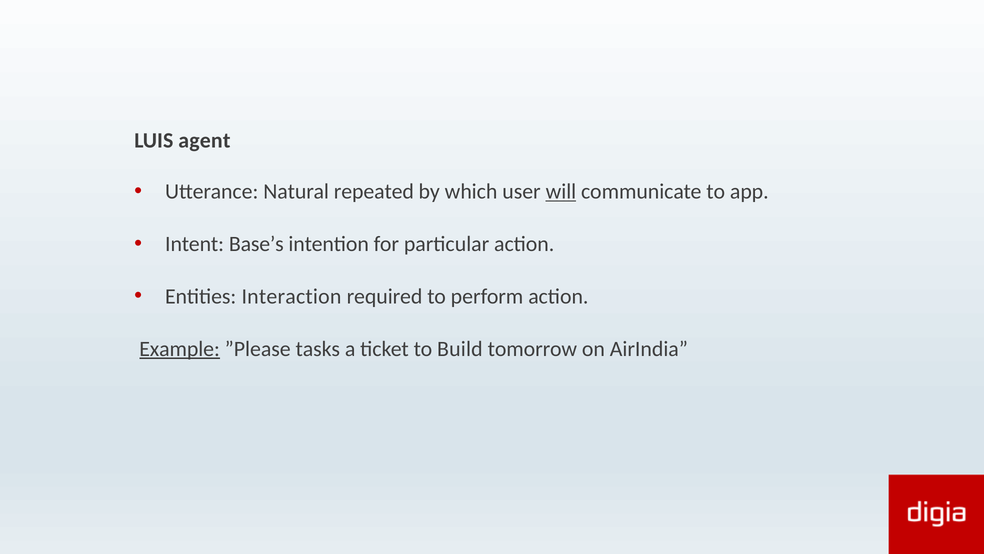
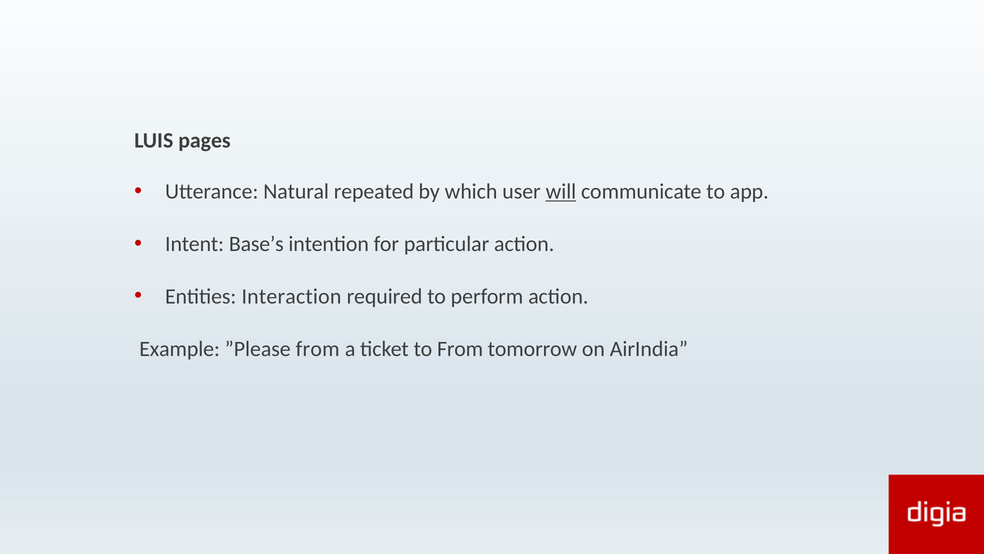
agent: agent -> pages (204, 140)
Example underline: present -> none (180, 349)
”Please tasks: tasks -> from (318, 349)
to Build: Build -> From (460, 349)
